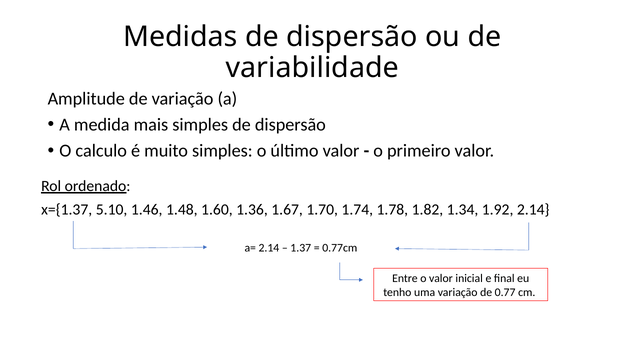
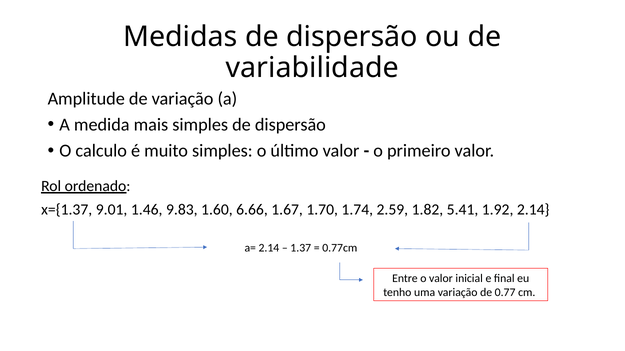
5.10: 5.10 -> 9.01 (112, 210)
1.48: 1.48 -> 9.83 (182, 210)
1.36: 1.36 -> 6.66 (252, 210)
1.78: 1.78 -> 2.59 (392, 210)
1.34: 1.34 -> 5.41 (463, 210)
